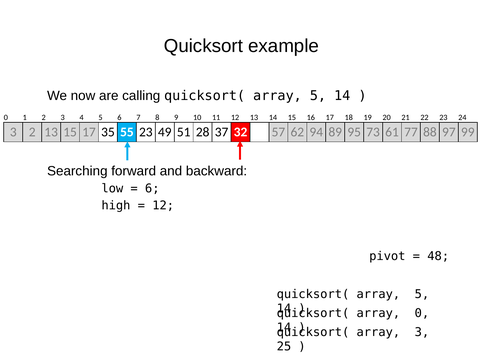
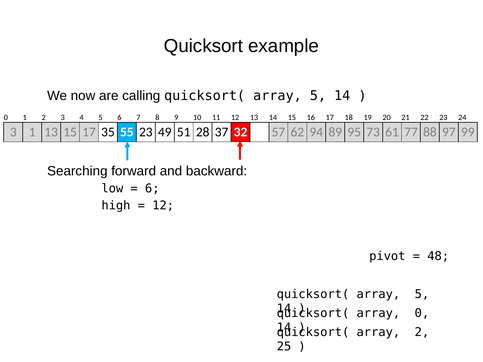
3 2: 2 -> 1 (32, 132)
array 3: 3 -> 2 (422, 332)
